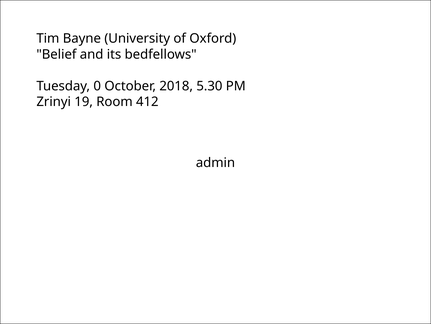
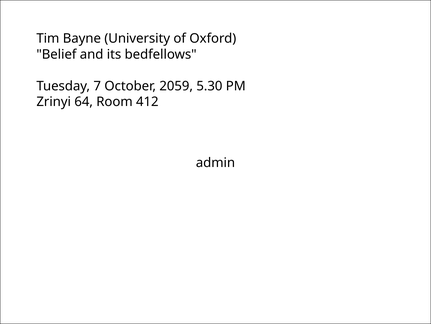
0: 0 -> 7 (97, 86)
2018: 2018 -> 2059 (176, 86)
19: 19 -> 64 (84, 102)
